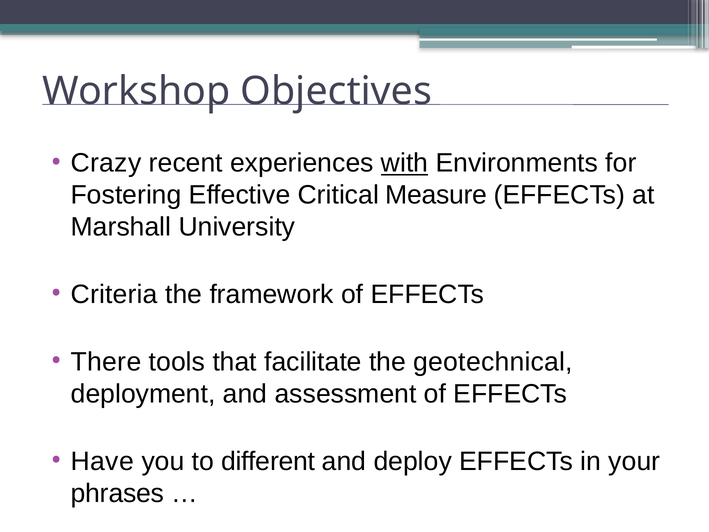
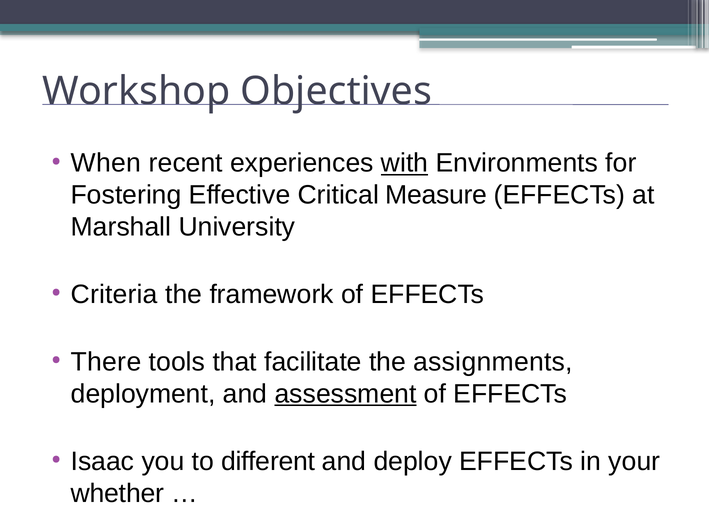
Crazy: Crazy -> When (106, 163)
geotechnical: geotechnical -> assignments (493, 362)
assessment underline: none -> present (346, 394)
Have: Have -> Isaac (103, 461)
phrases: phrases -> whether (117, 493)
